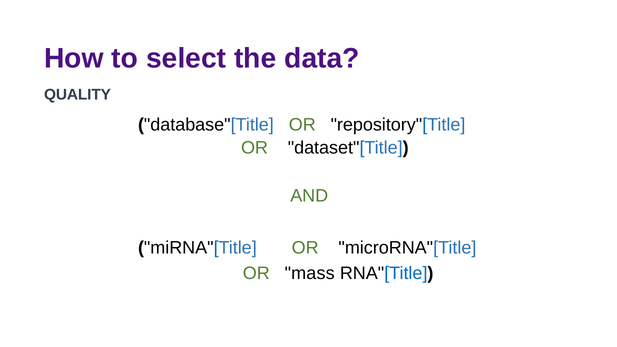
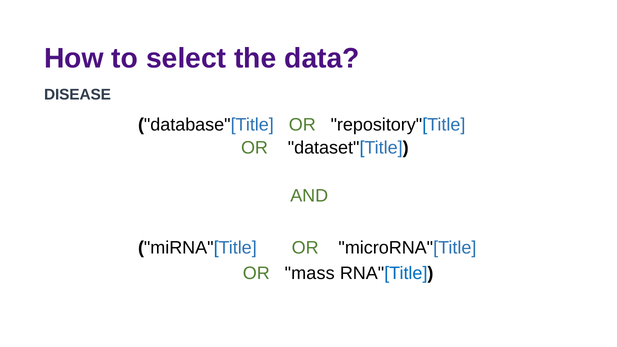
QUALITY: QUALITY -> DISEASE (77, 95)
